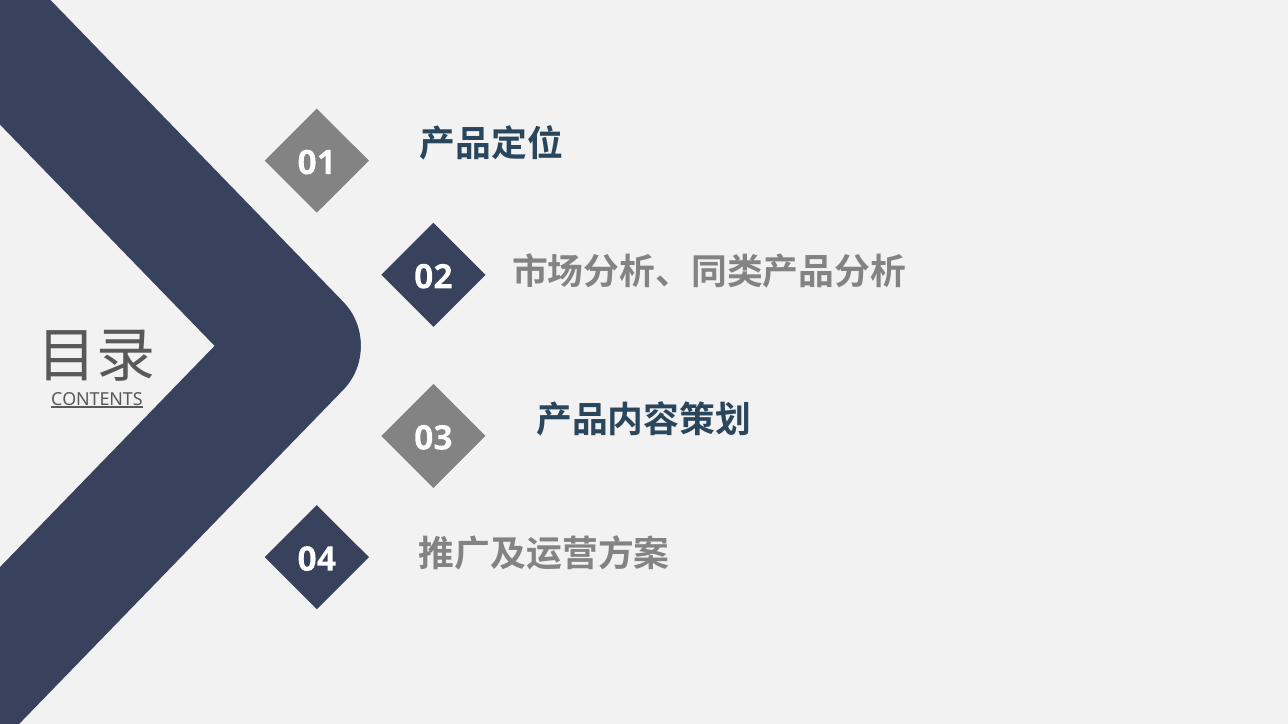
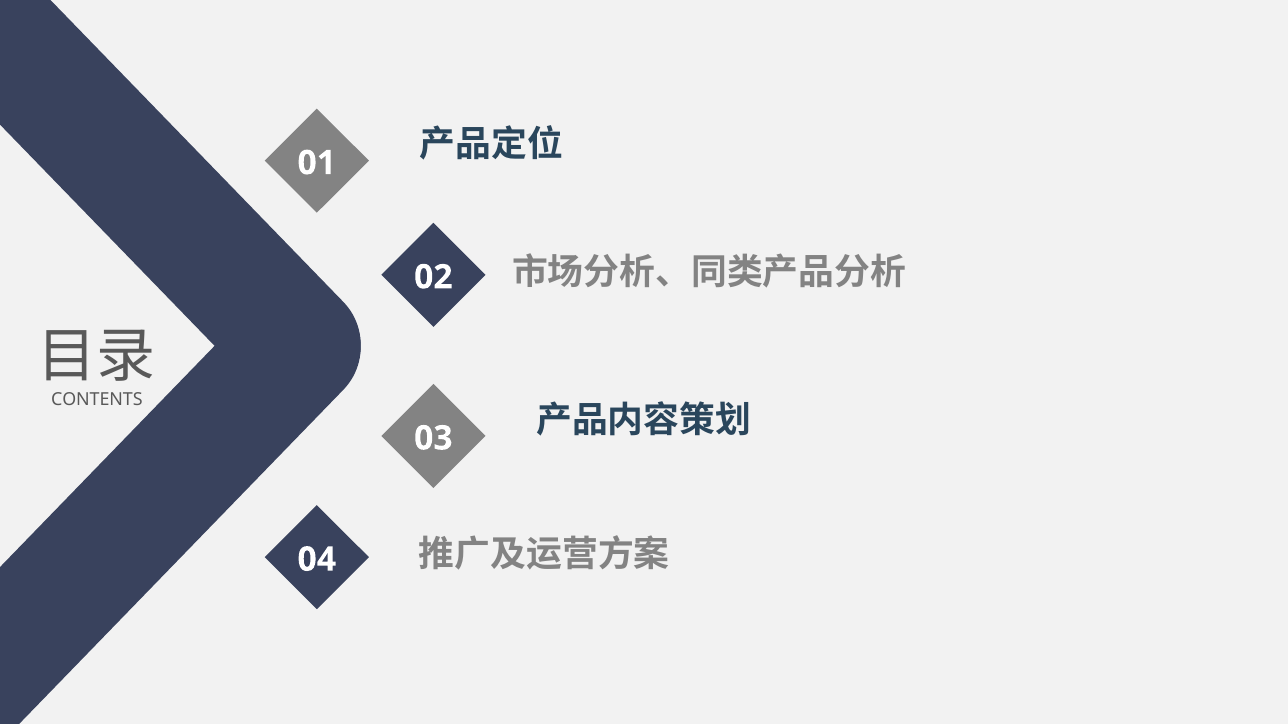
CONTENTS underline: present -> none (97, 400)
